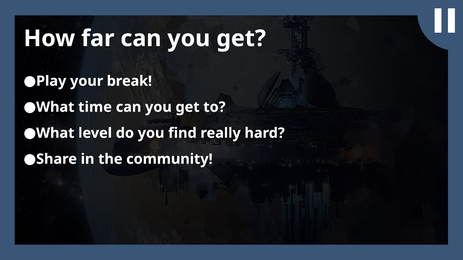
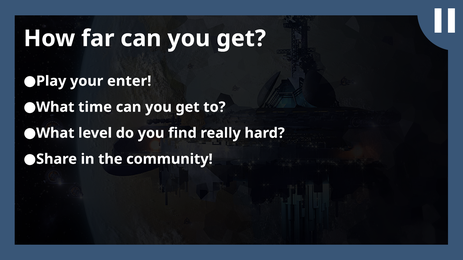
break: break -> enter (129, 81)
